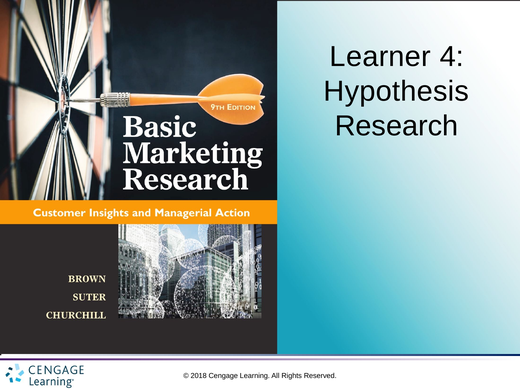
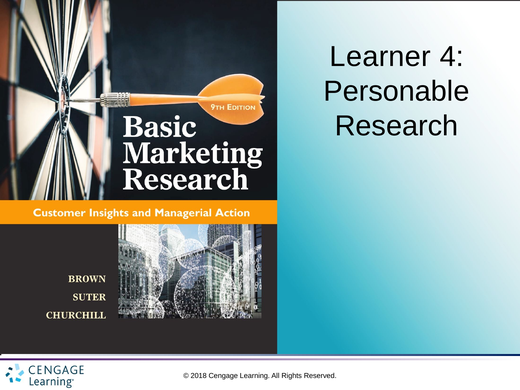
Hypothesis: Hypothesis -> Personable (396, 91)
